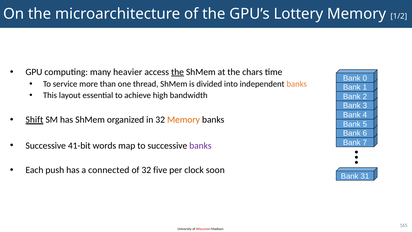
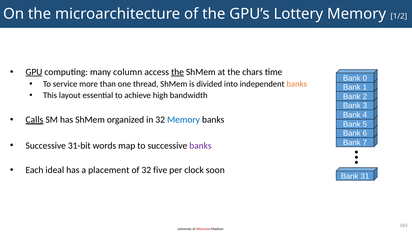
GPU underline: none -> present (34, 72)
heavier: heavier -> column (128, 72)
Shift: Shift -> Calls (34, 120)
Memory colour: orange -> blue (184, 120)
41-bit: 41-bit -> 31-bit (79, 145)
push: push -> ideal (55, 170)
connected: connected -> placement (109, 170)
